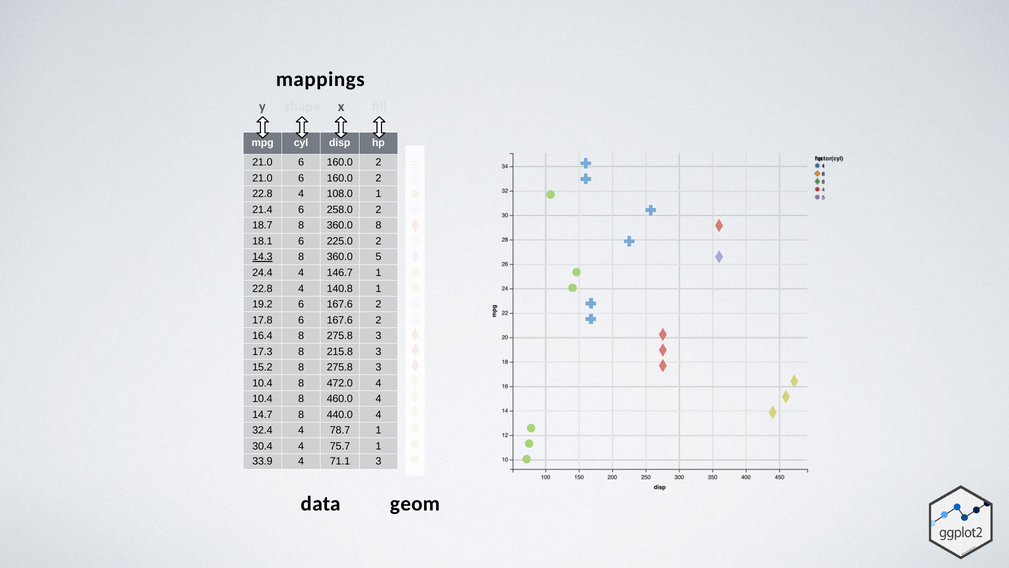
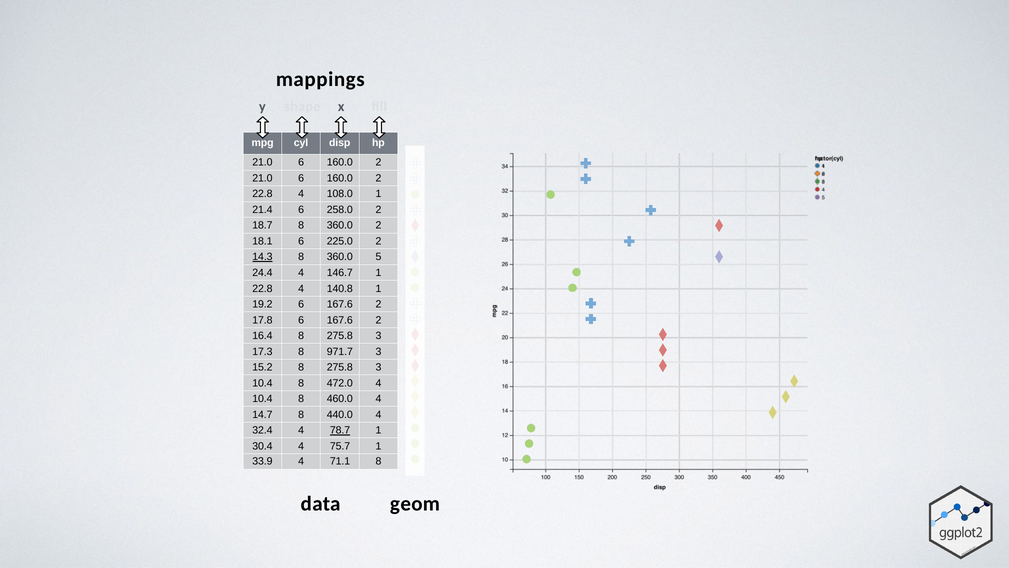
360.0 8: 8 -> 2 (378, 225)
215.8: 215.8 -> 971.7 (340, 351)
78.7 underline: none -> present (340, 430)
71.1 3: 3 -> 8 (378, 461)
